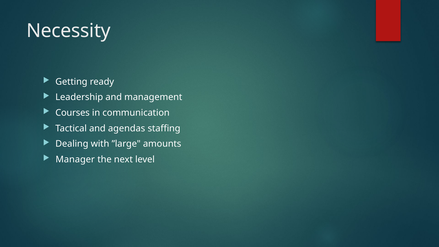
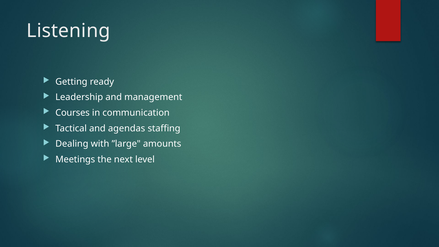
Necessity: Necessity -> Listening (68, 31)
Manager: Manager -> Meetings (75, 159)
